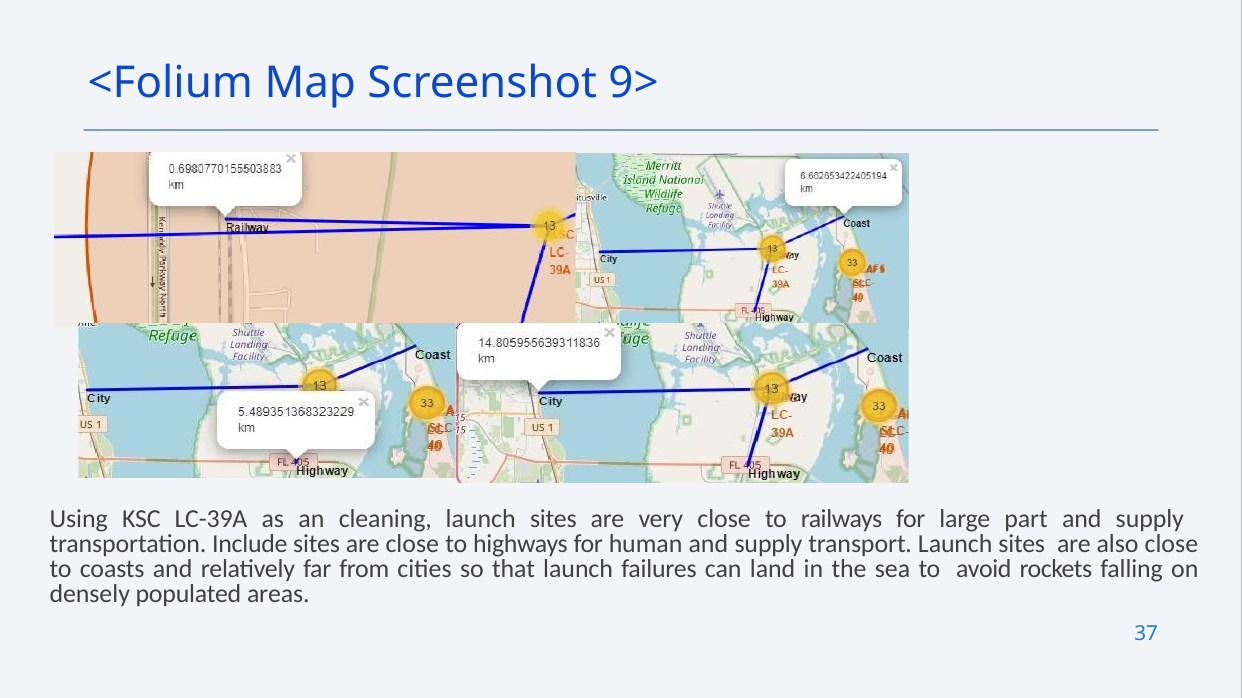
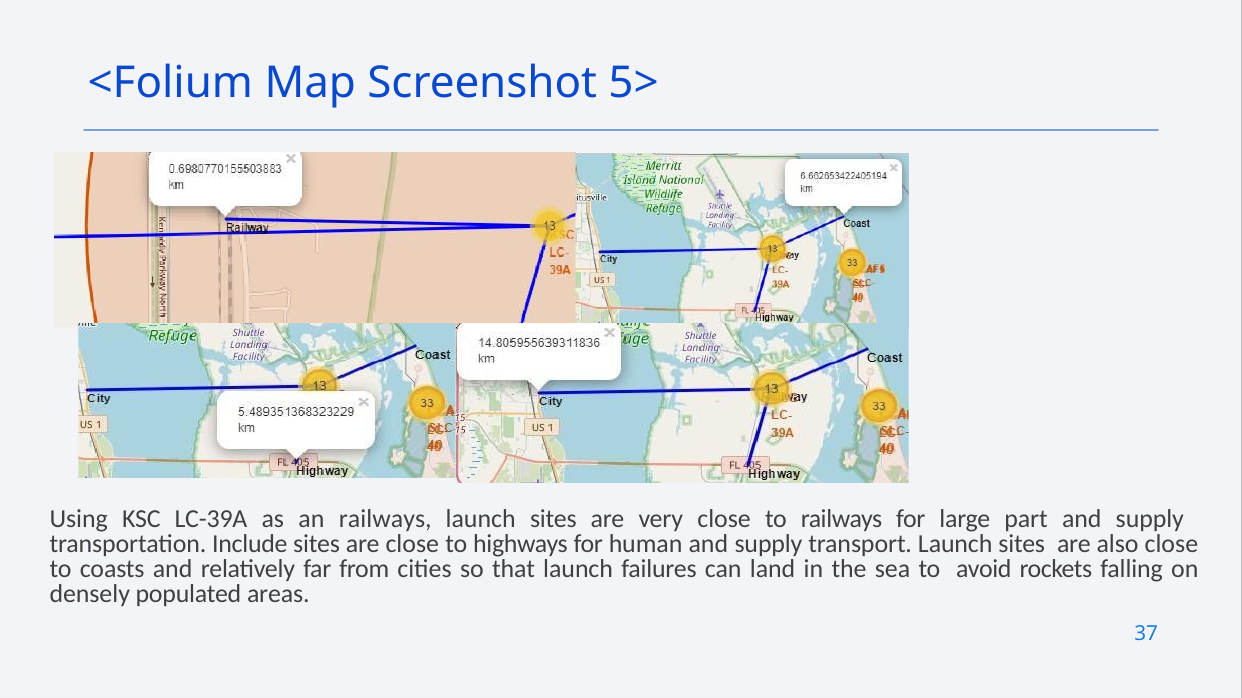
9>: 9> -> 5> (634, 83)
an cleaning: cleaning -> railways (385, 520)
